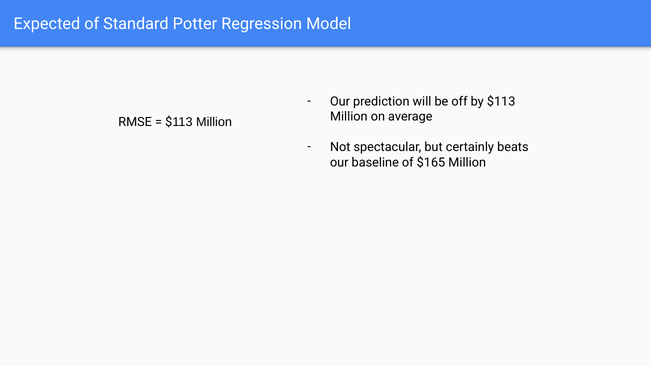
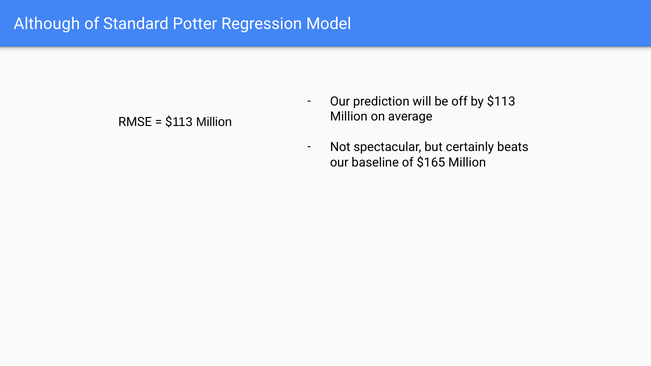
Expected: Expected -> Although (47, 24)
